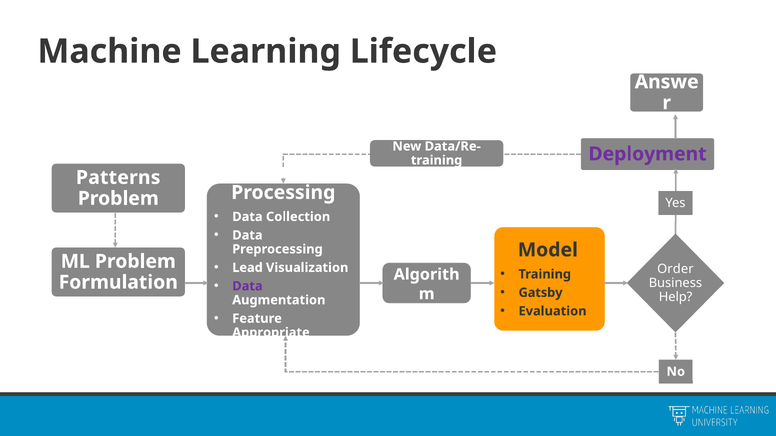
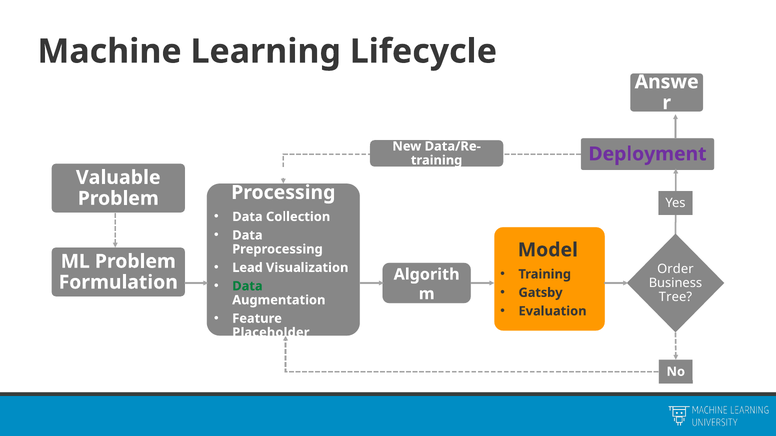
Patterns: Patterns -> Valuable (118, 178)
Data colour: purple -> green (247, 286)
Help: Help -> Tree (675, 297)
Appropriate: Appropriate -> Placeholder (271, 333)
